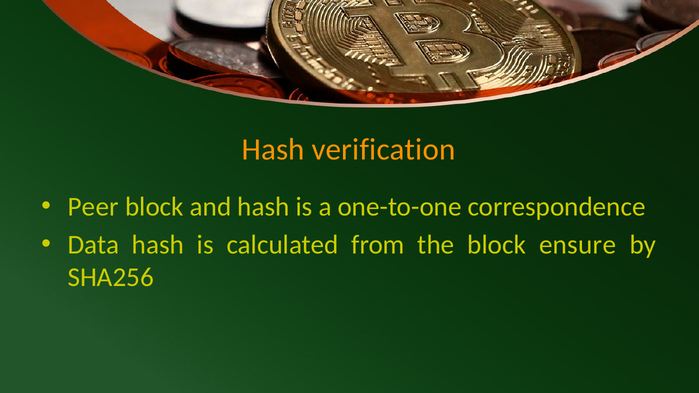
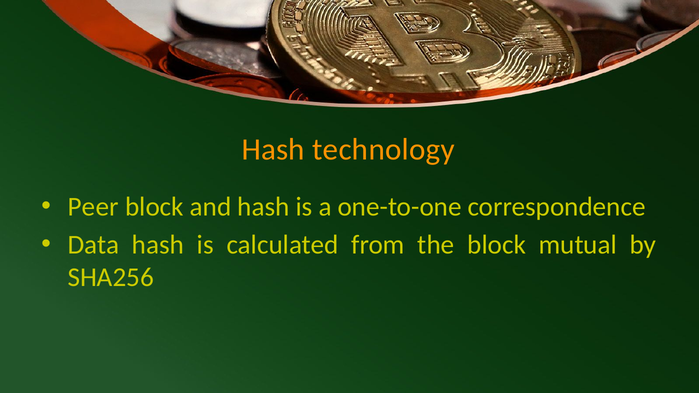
verification: verification -> technology (384, 150)
ensure: ensure -> mutual (578, 245)
